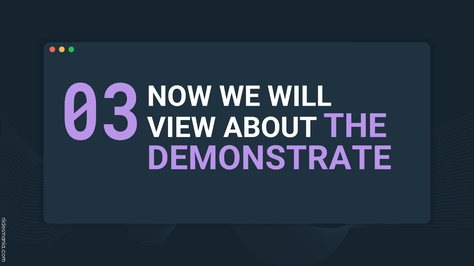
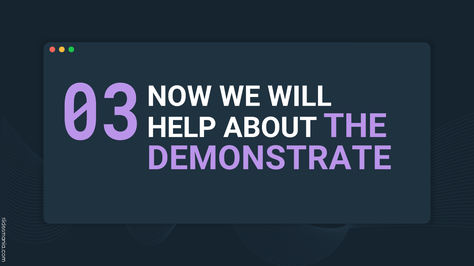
VIEW: VIEW -> HELP (182, 128)
